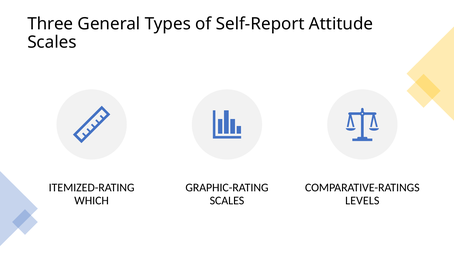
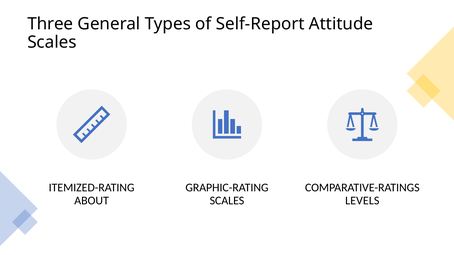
WHICH: WHICH -> ABOUT (92, 201)
